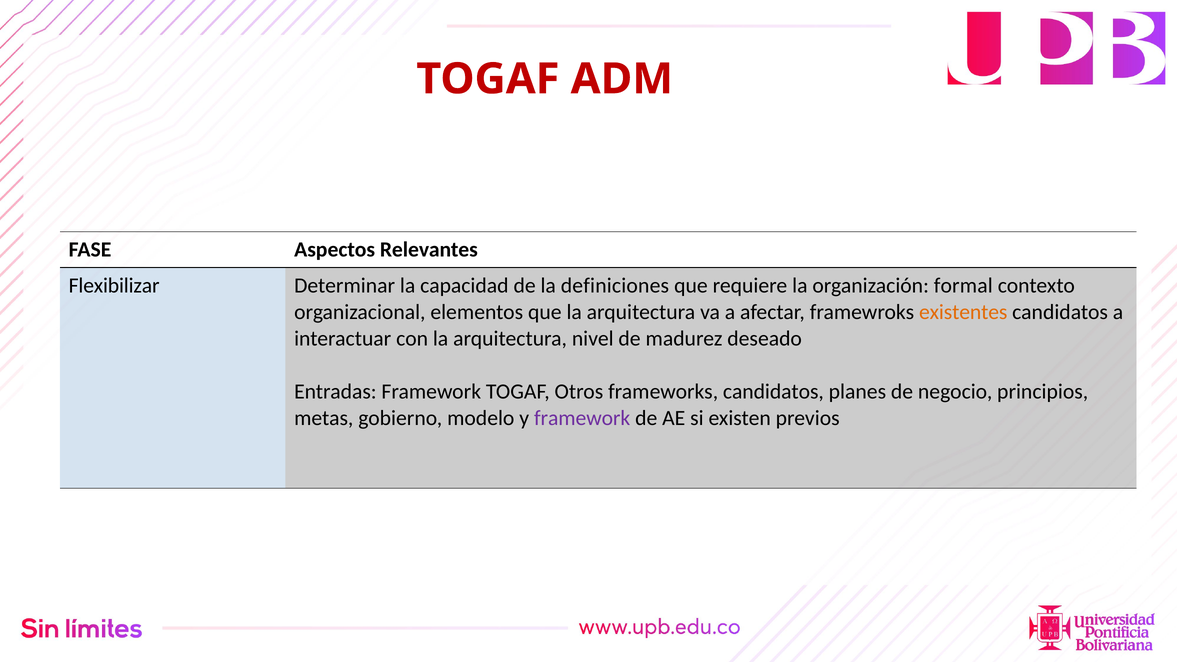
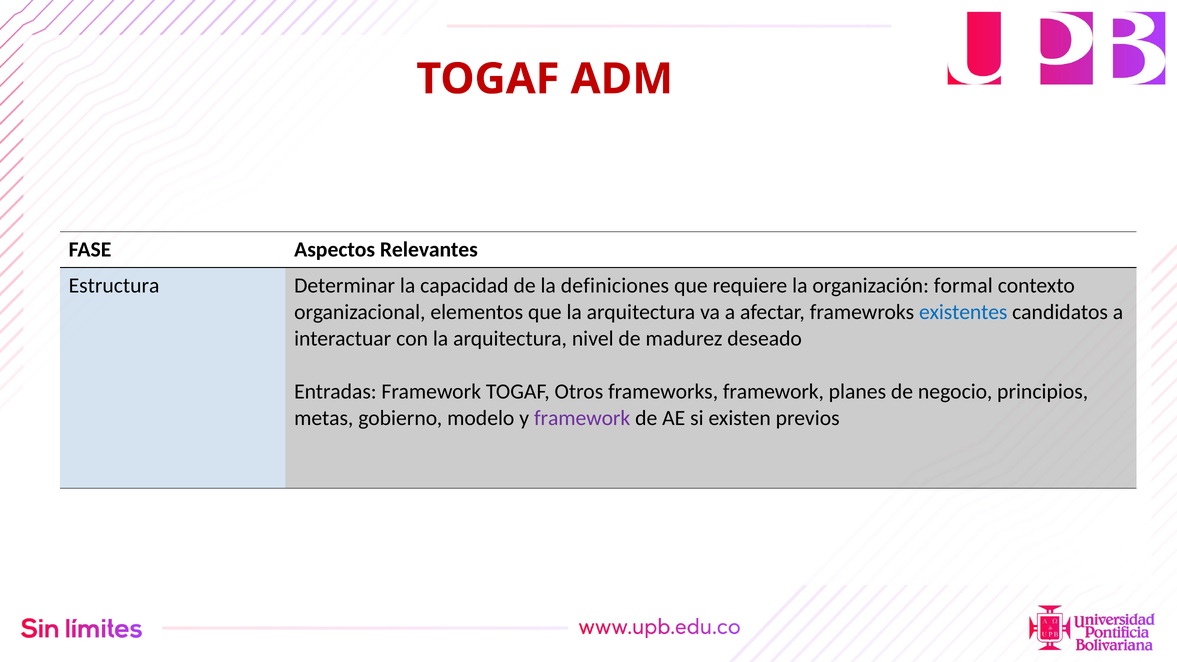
Flexibilizar: Flexibilizar -> Estructura (114, 285)
existentes colour: orange -> blue (963, 312)
frameworks candidatos: candidatos -> framework (773, 391)
